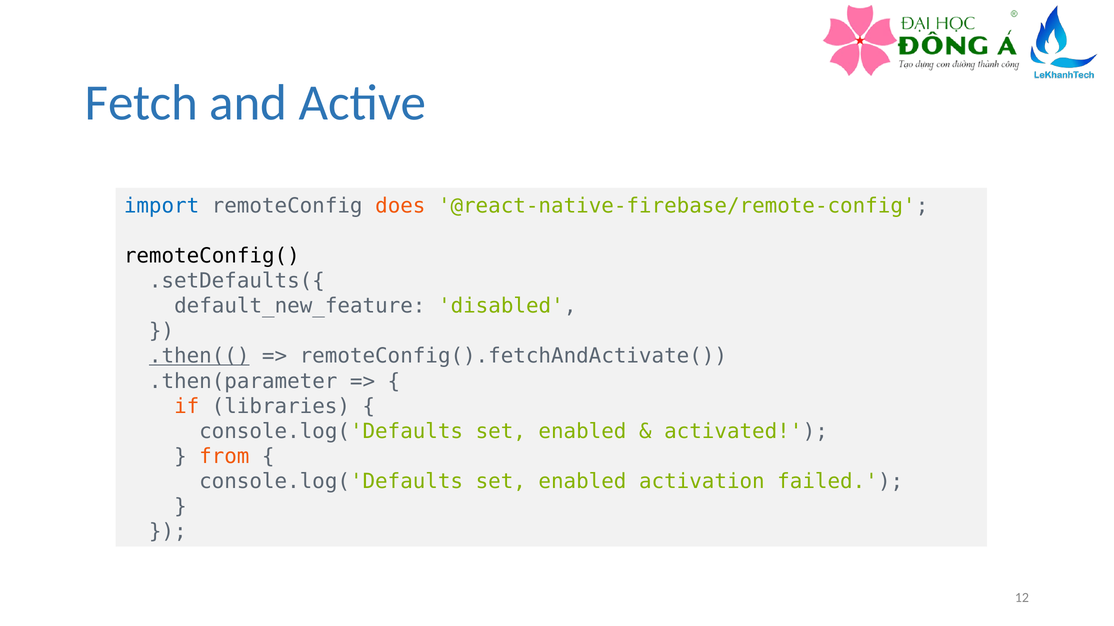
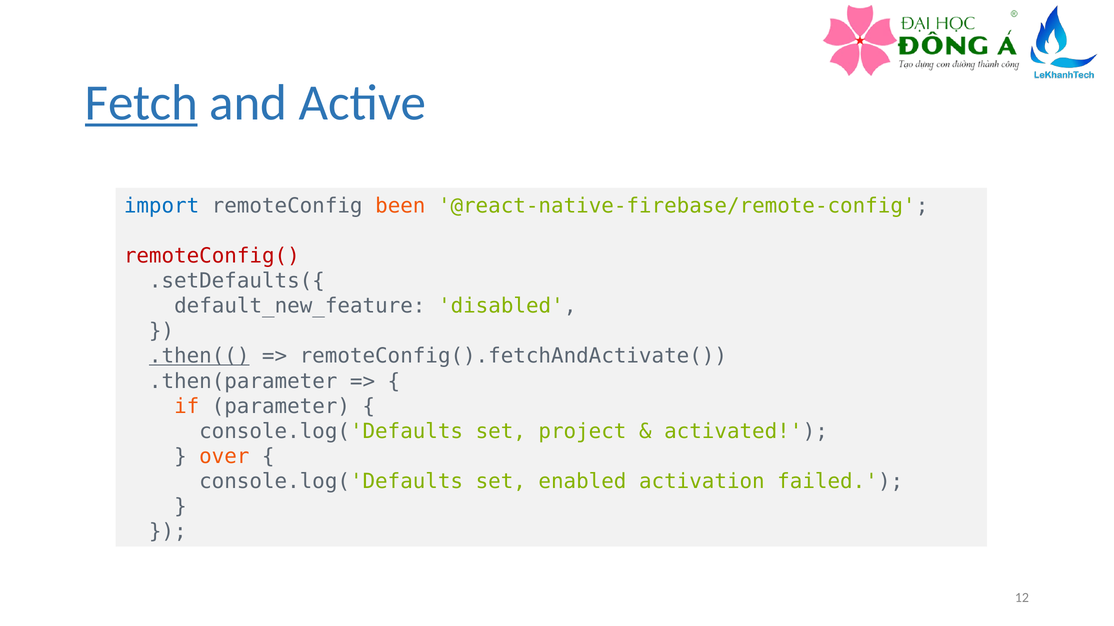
Fetch underline: none -> present (141, 103)
does: does -> been (400, 206)
remoteConfig( colour: black -> red (212, 256)
libraries: libraries -> parameter (281, 407)
enabled: enabled -> project (582, 432)
from: from -> over (224, 457)
